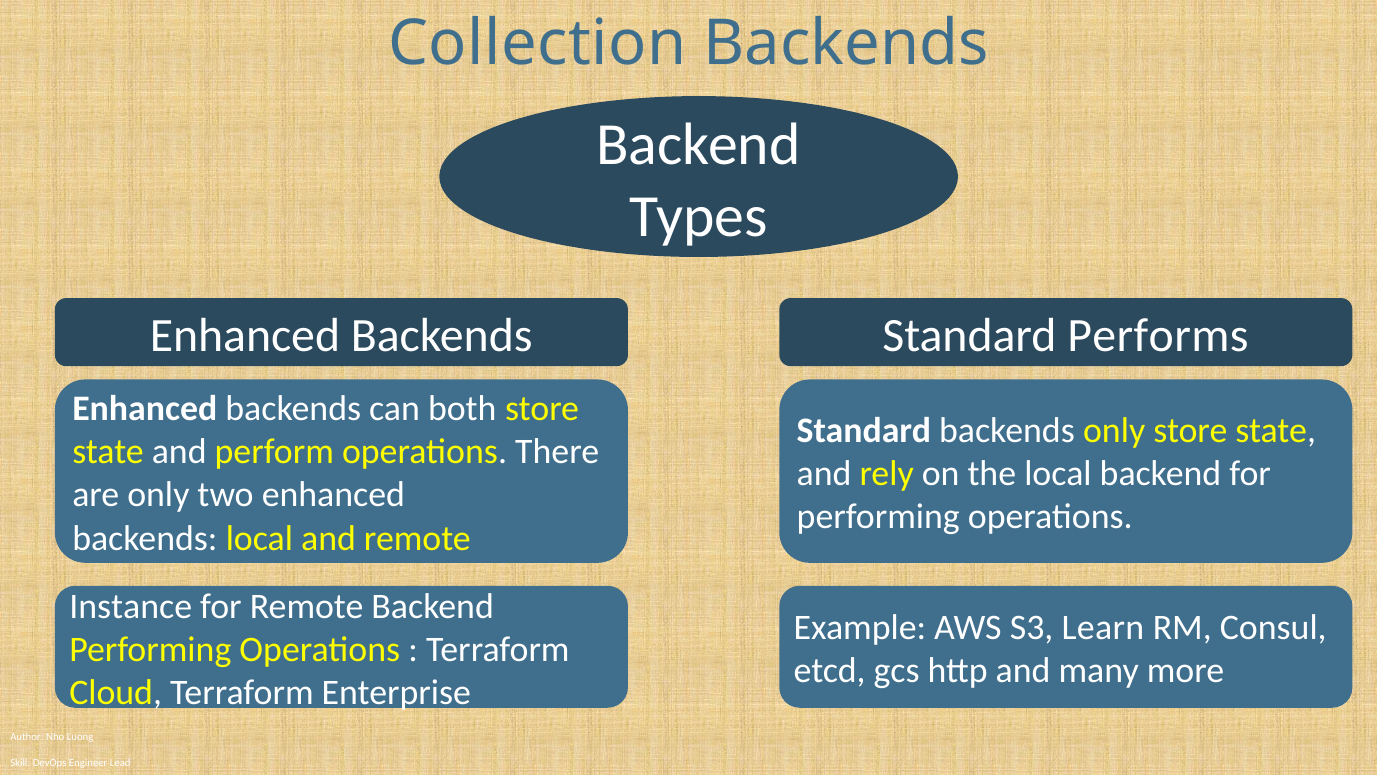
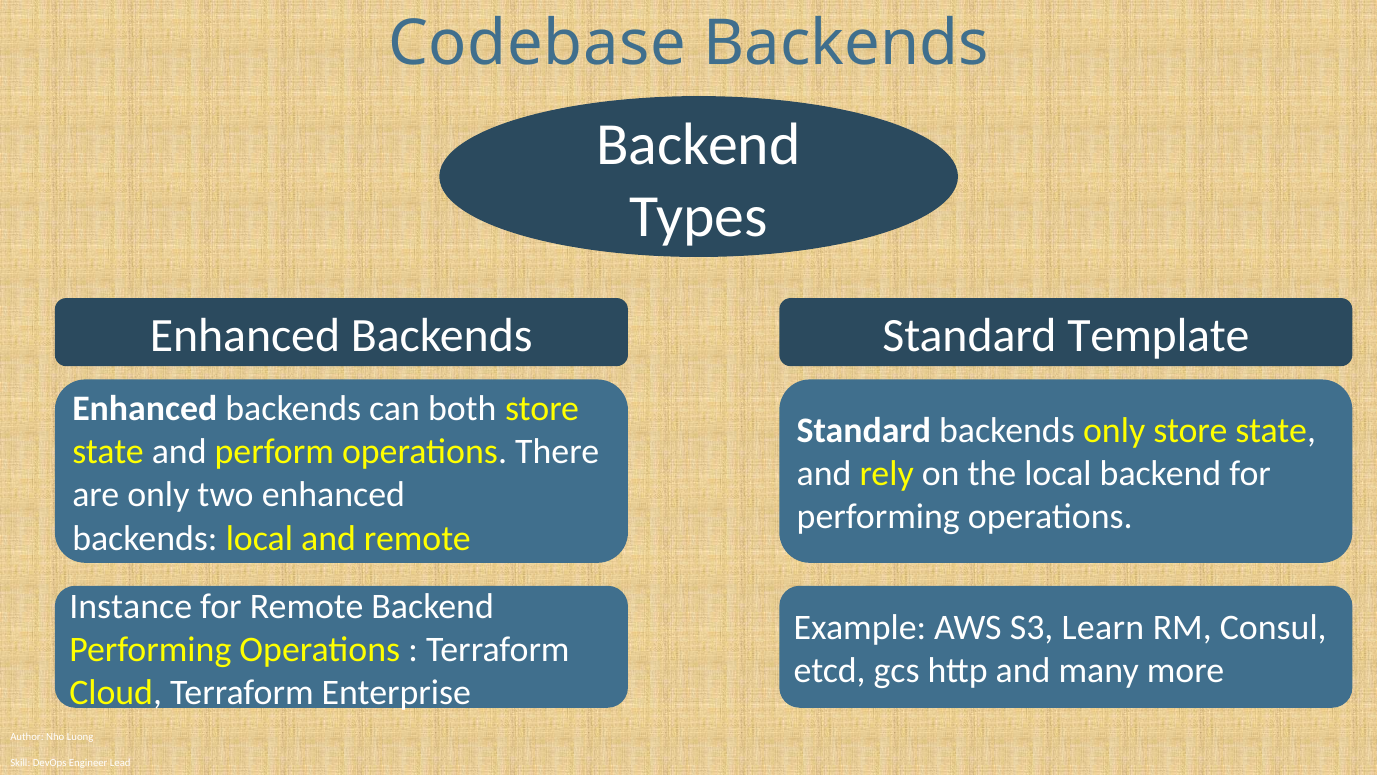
Collection: Collection -> Codebase (537, 43)
Performs: Performs -> Template (1158, 335)
